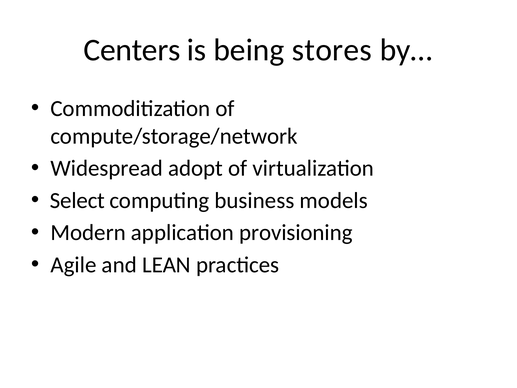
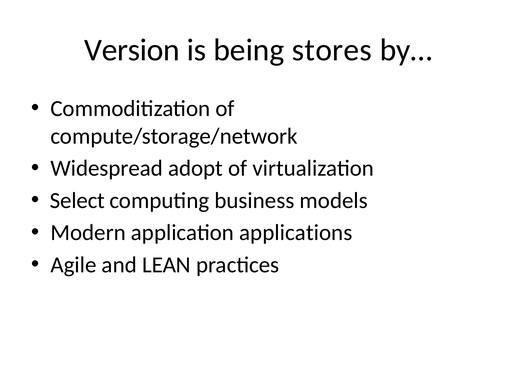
Centers: Centers -> Version (132, 50)
provisioning: provisioning -> applications (296, 233)
